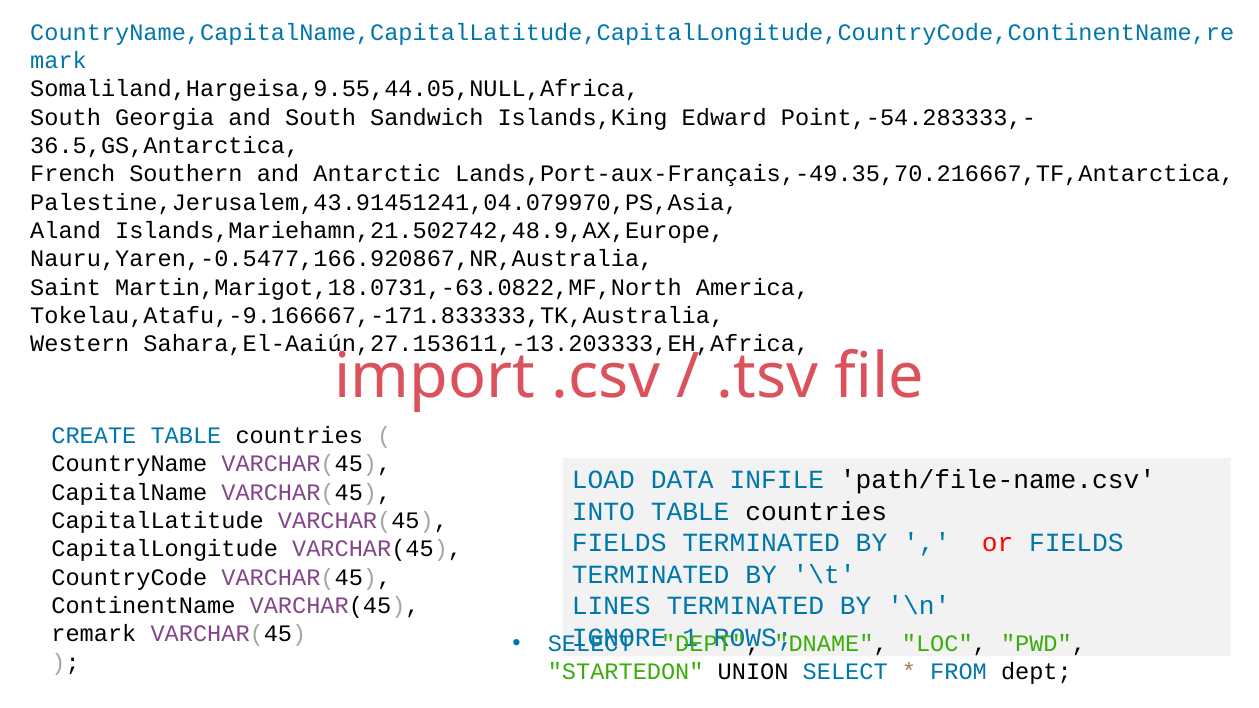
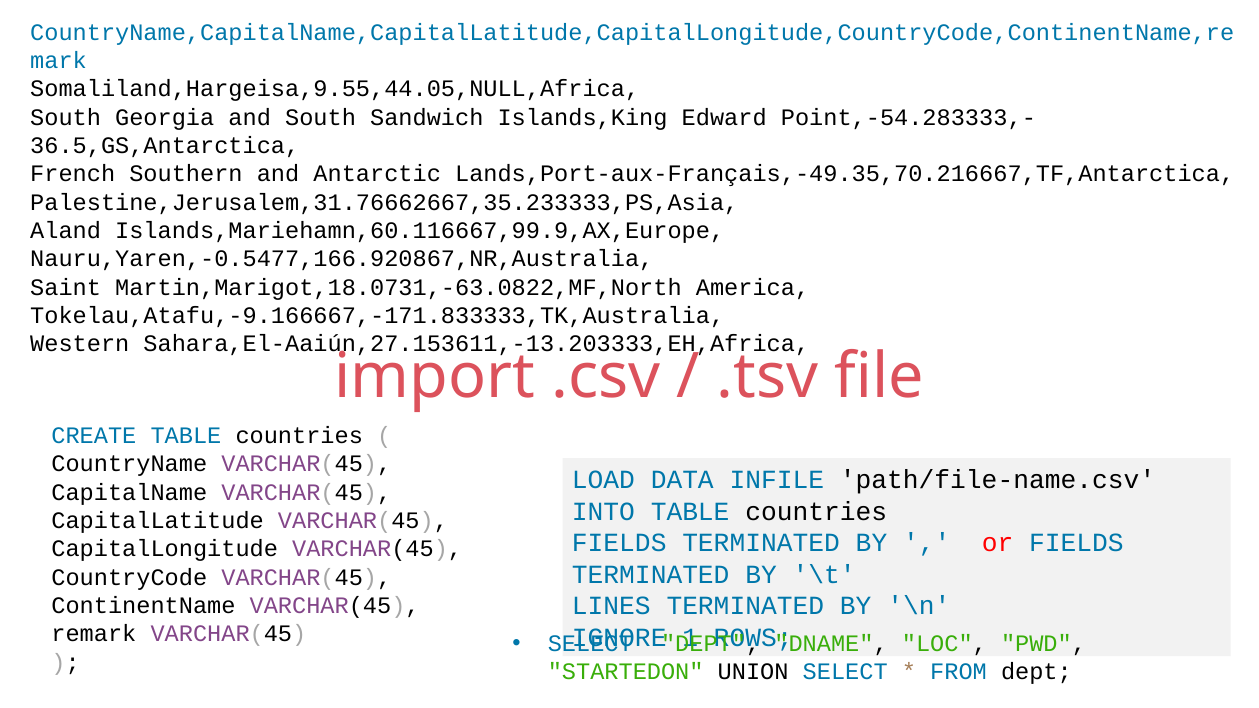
Palestine,Jerusalem,43.91451241,04.079970,PS,Asia: Palestine,Jerusalem,43.91451241,04.079970,PS,Asia -> Palestine,Jerusalem,31.76662667,35.233333,PS,Asia (384, 202)
Islands,Mariehamn,21.502742,48.9,AX,Europe: Islands,Mariehamn,21.502742,48.9,AX,Europe -> Islands,Mariehamn,60.116667,99.9,AX,Europe (420, 231)
